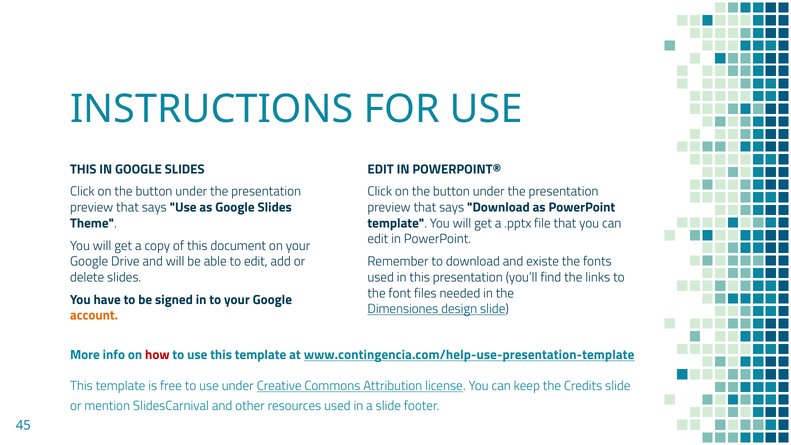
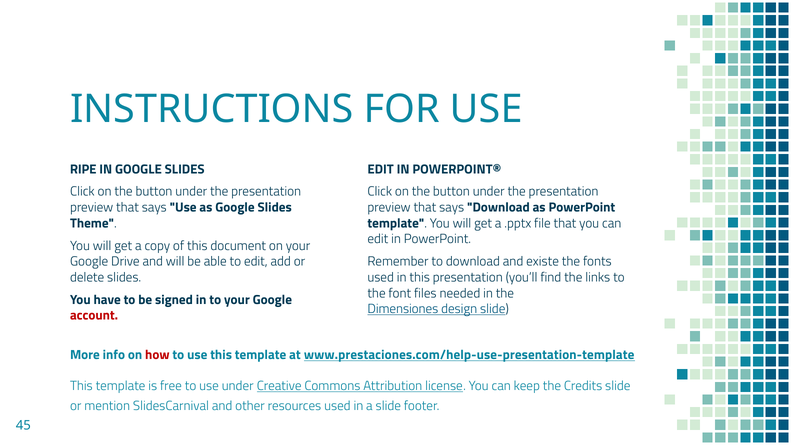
THIS: THIS -> RIPE (83, 169)
account colour: orange -> red (94, 316)
www.contingencia.com/help-use-presentation-template: www.contingencia.com/help-use-presentation-template -> www.prestaciones.com/help-use-presentation-template (469, 355)
